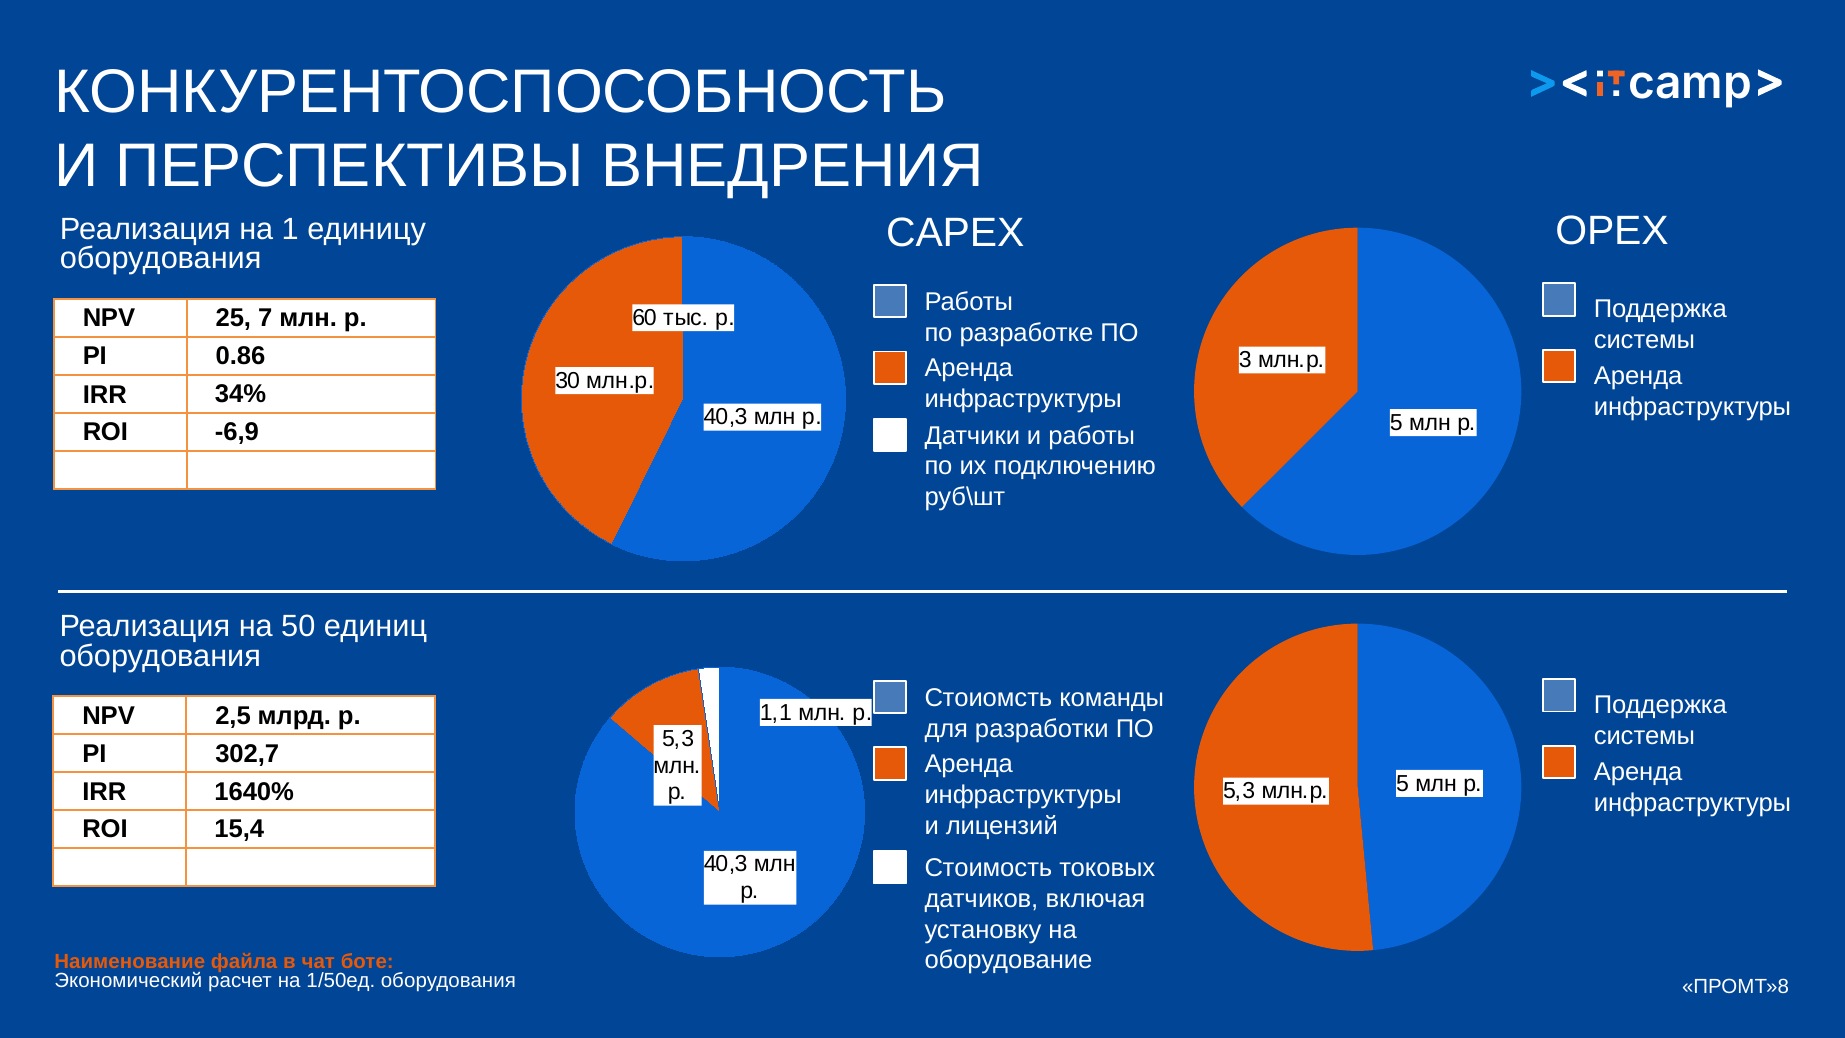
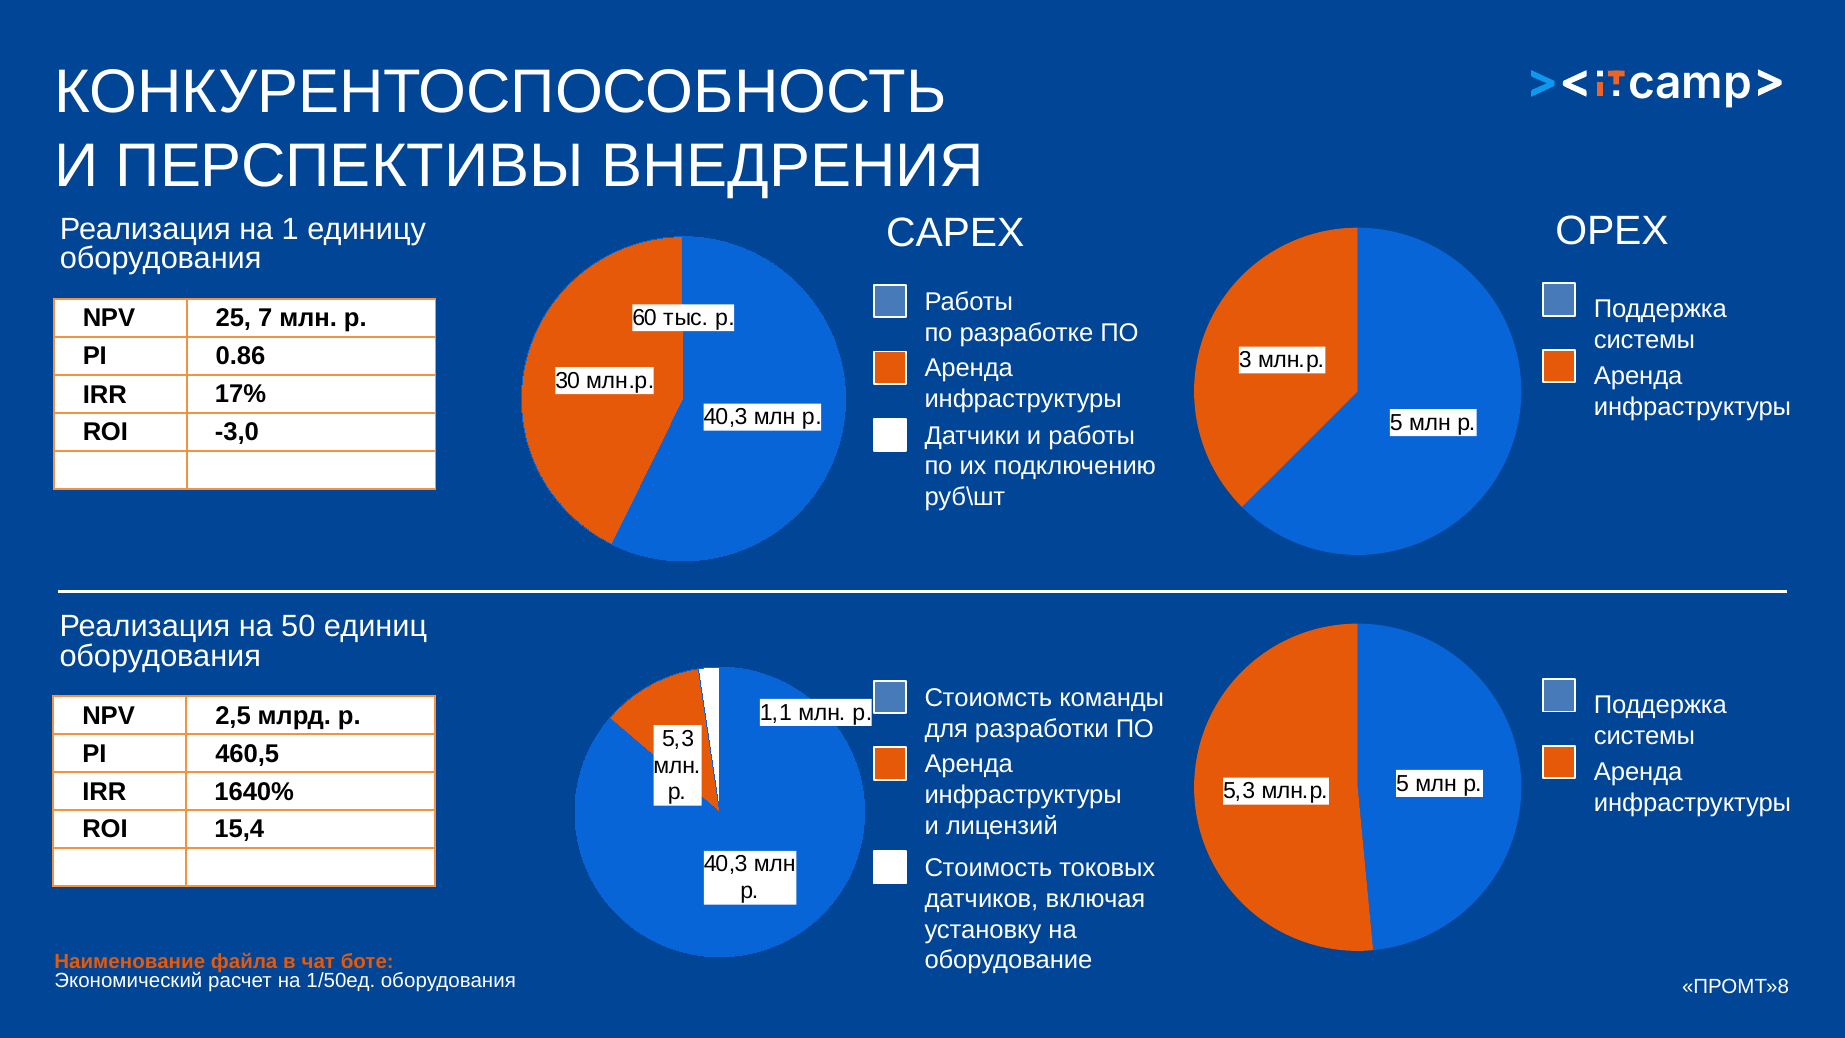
34%: 34% -> 17% (241, 394)
-6,9: -6,9 -> -3,0 (237, 432)
302,7: 302,7 -> 460,5 (247, 753)
